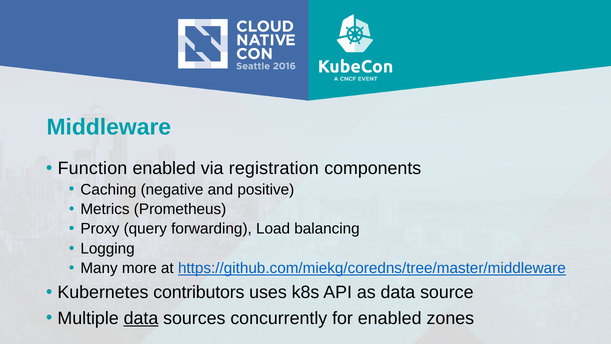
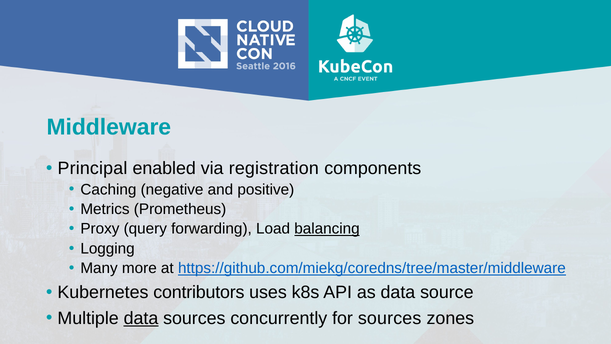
Function: Function -> Principal (92, 168)
balancing underline: none -> present (327, 229)
for enabled: enabled -> sources (390, 318)
